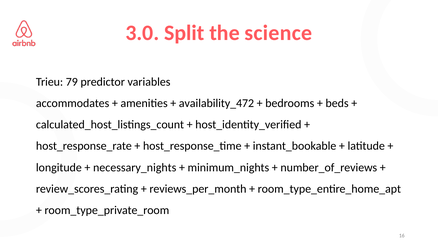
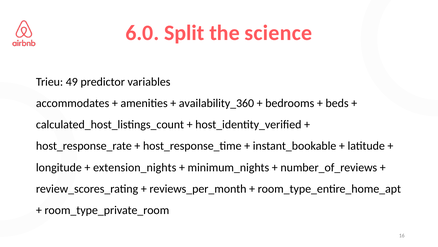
3.0: 3.0 -> 6.0 (142, 33)
79: 79 -> 49 (72, 82)
availability_472: availability_472 -> availability_360 (216, 103)
necessary_nights: necessary_nights -> extension_nights (135, 167)
